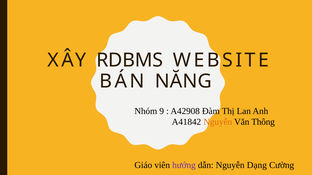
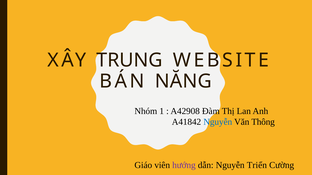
RDBMS: RDBMS -> TRUNG (130, 60)
9: 9 -> 1 (162, 111)
Nguyễn colour: orange -> blue (218, 122)
Dạng: Dạng -> Triển (257, 166)
